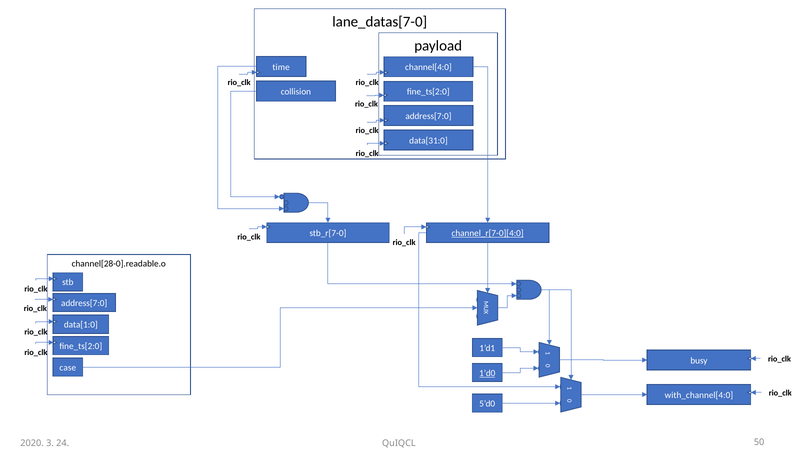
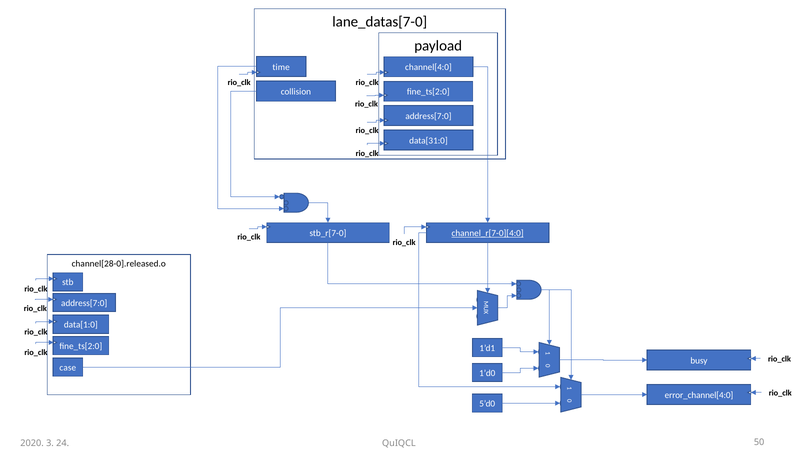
channel[28-0].readable.o: channel[28-0].readable.o -> channel[28-0].released.o (119, 263)
1’d0 underline: present -> none (487, 373)
with_channel[4:0: with_channel[4:0 -> error_channel[4:0 (699, 395)
